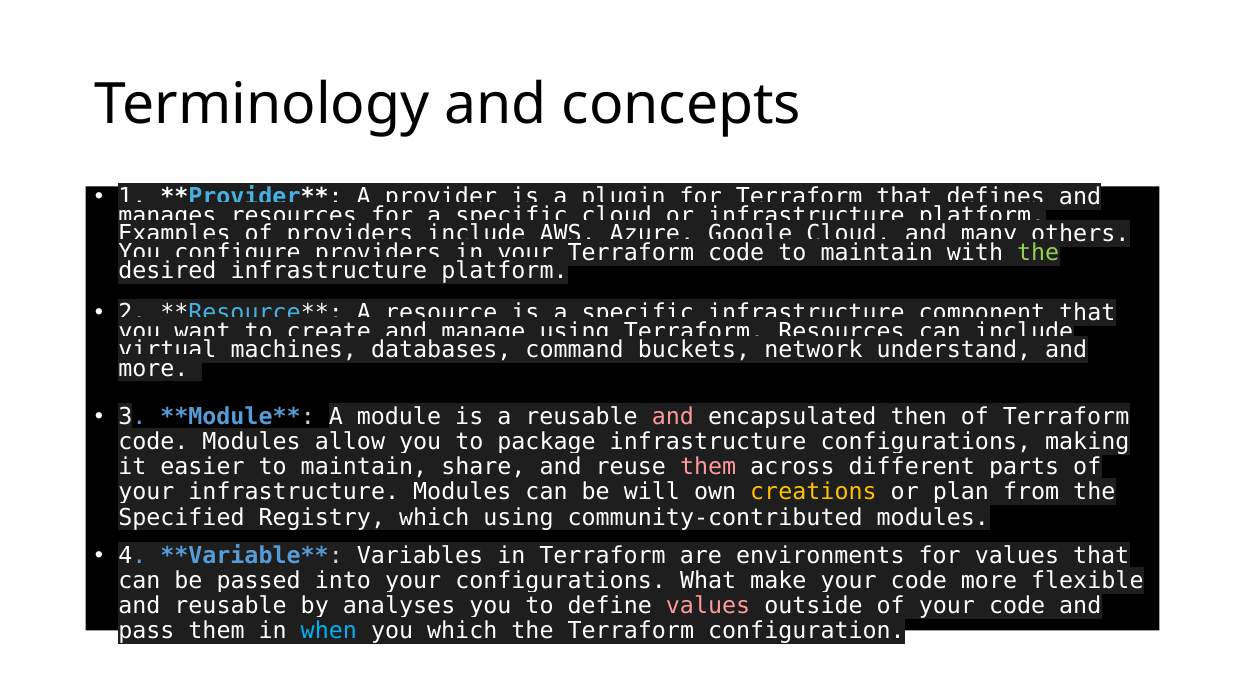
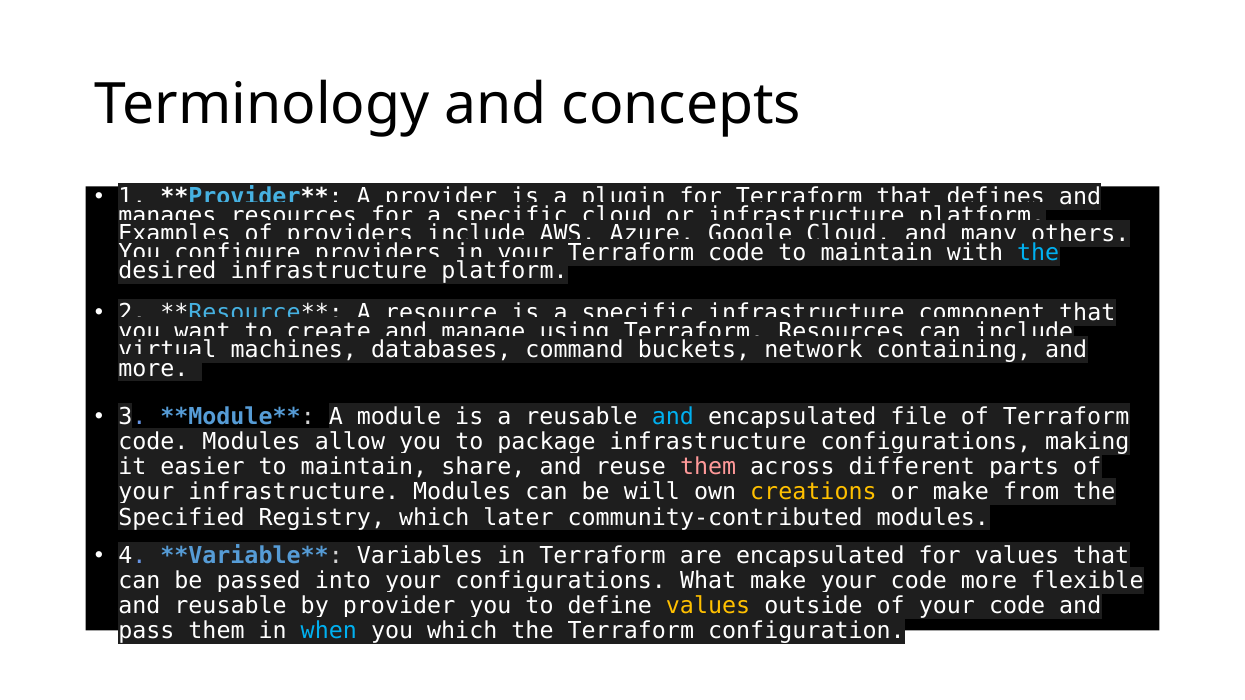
the colour: light green -> light blue (1038, 253)
understand: understand -> containing (954, 350)
and colour: pink -> light blue (673, 417)
then: then -> file (919, 417)
or plan: plan -> make (961, 492)
which using: using -> later (518, 518)
are environments: environments -> encapsulated (820, 556)
by analyses: analyses -> provider (399, 606)
values colour: pink -> yellow (708, 606)
